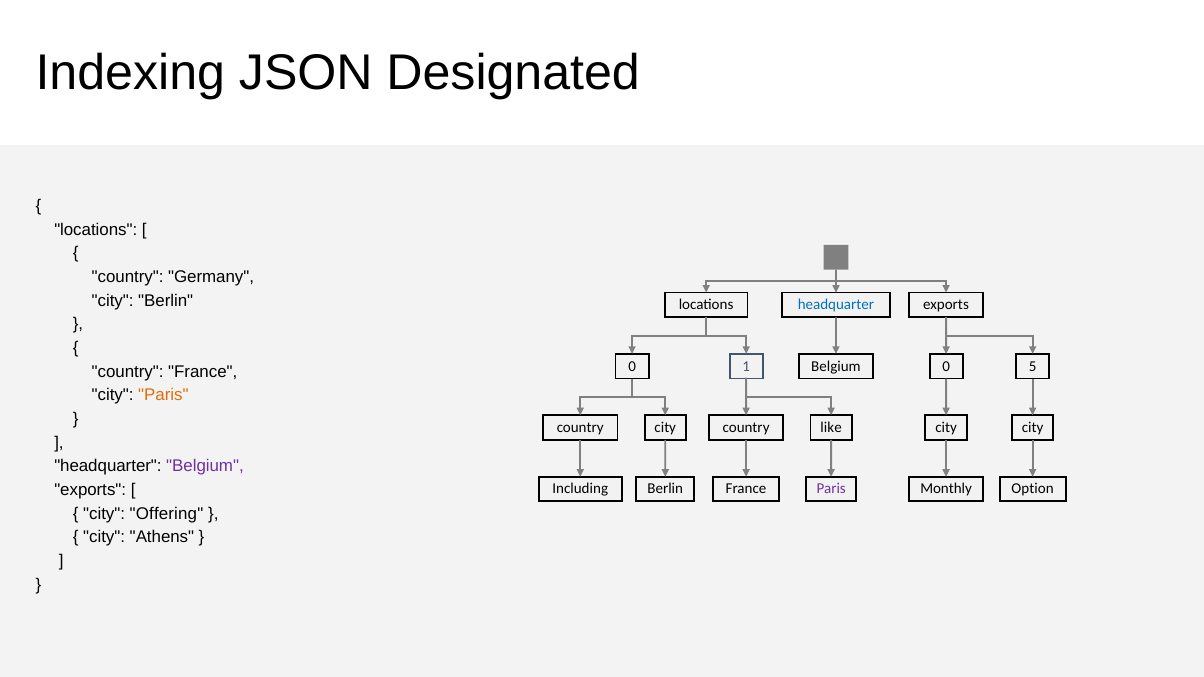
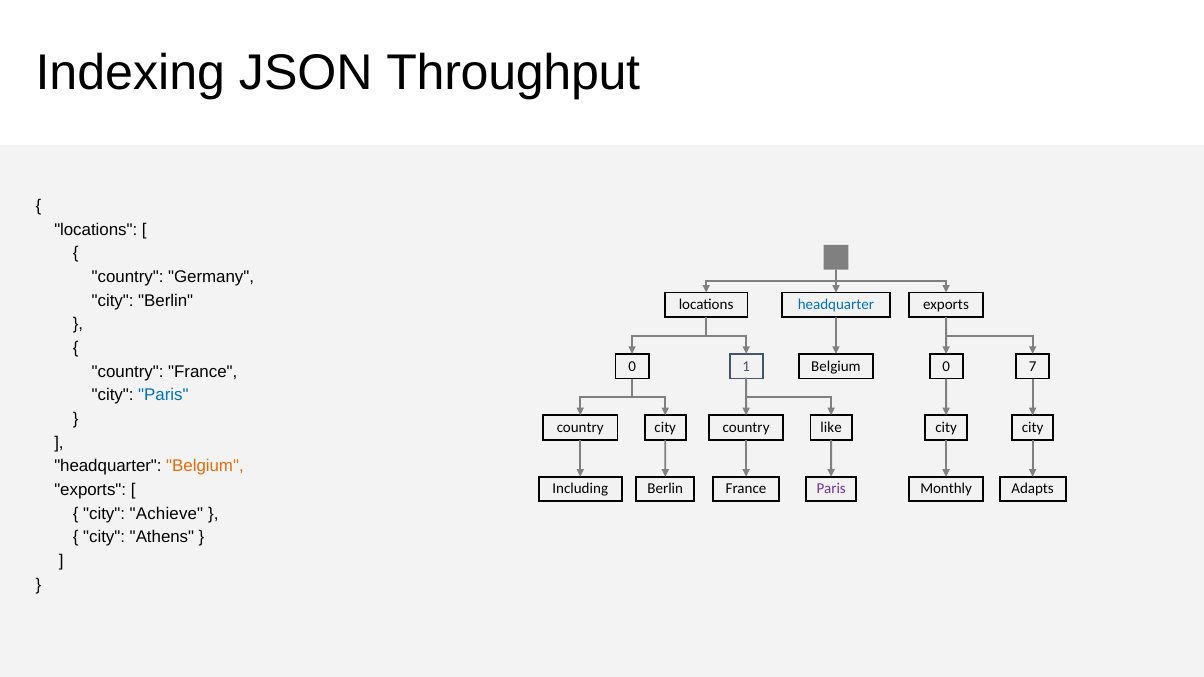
Designated: Designated -> Throughput (513, 73)
5: 5 -> 7 (1033, 366)
Paris colour: orange -> blue (163, 395)
Belgium colour: purple -> orange (205, 466)
Option: Option -> Adapts (1033, 489)
Offering: Offering -> Achieve (166, 514)
